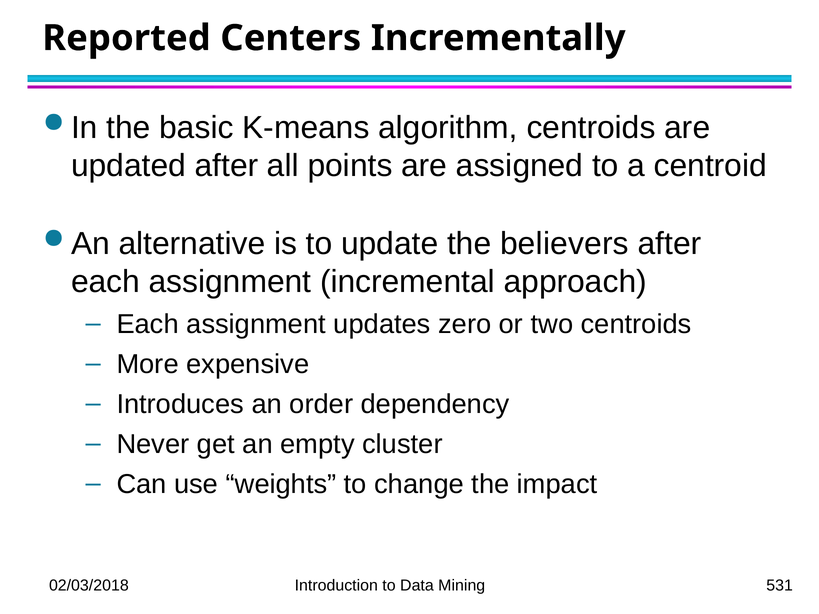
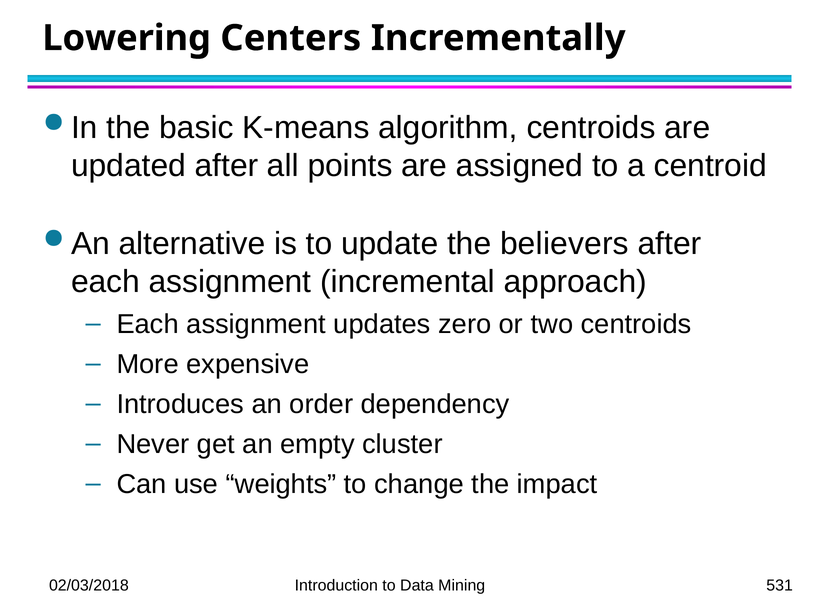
Reported: Reported -> Lowering (127, 38)
